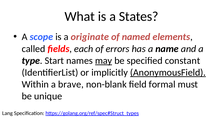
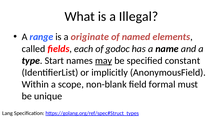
States: States -> Illegal (139, 16)
scope: scope -> range (41, 37)
errors: errors -> godoc (118, 49)
AnonymousField underline: present -> none (168, 73)
brave: brave -> scope (71, 85)
